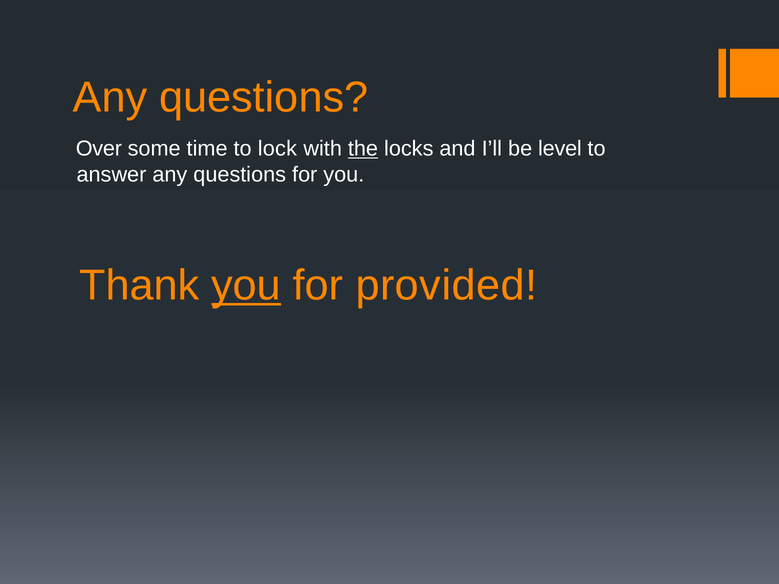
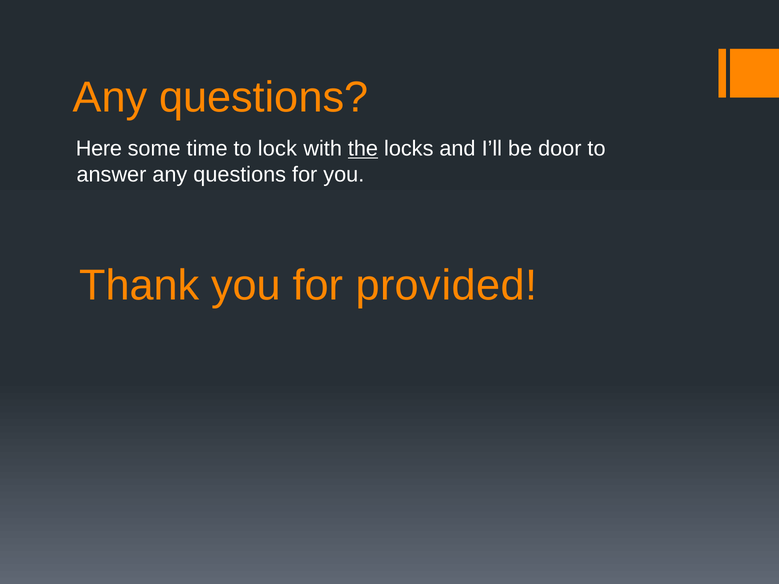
Over: Over -> Here (99, 149)
level: level -> door (560, 149)
you underline: present -> none (246, 286)
